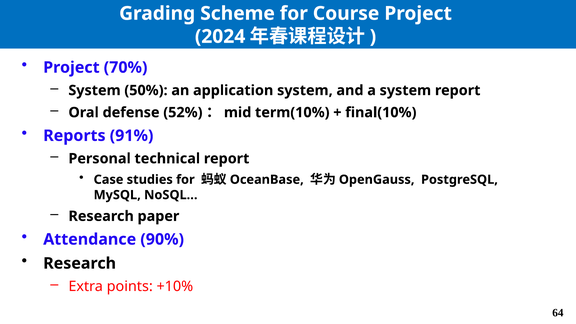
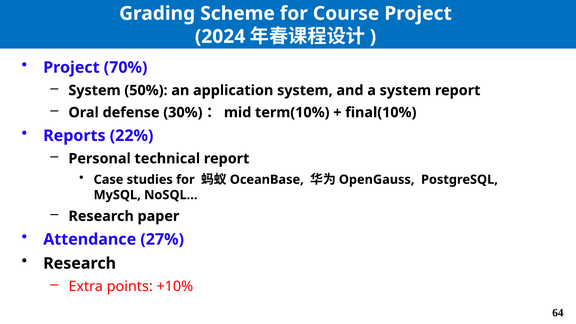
52%: 52% -> 30% (183, 112)
91%: 91% -> 22% (132, 136)
90%: 90% -> 27% (162, 239)
